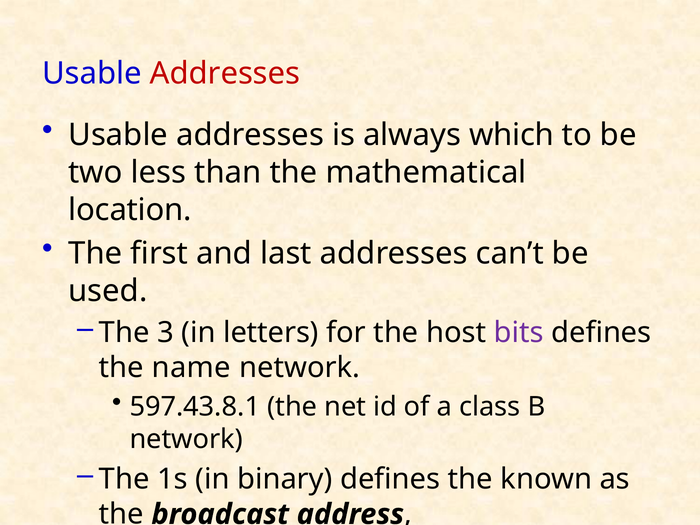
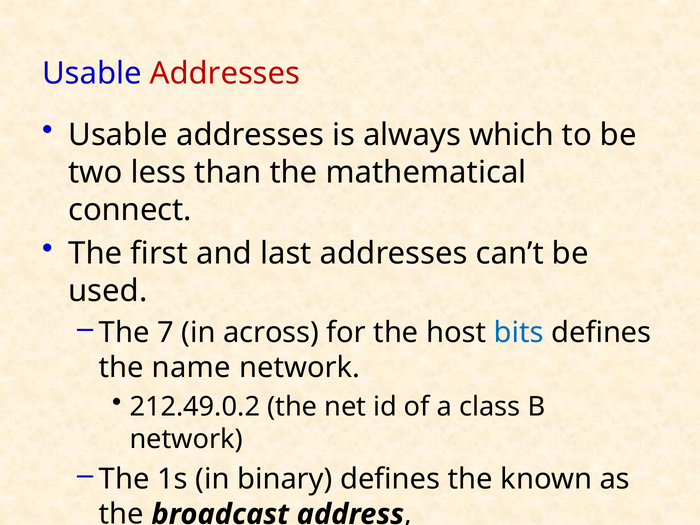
location: location -> connect (130, 210)
3: 3 -> 7 (165, 333)
letters: letters -> across (271, 333)
bits colour: purple -> blue (519, 333)
597.43.8.1: 597.43.8.1 -> 212.49.0.2 (195, 407)
